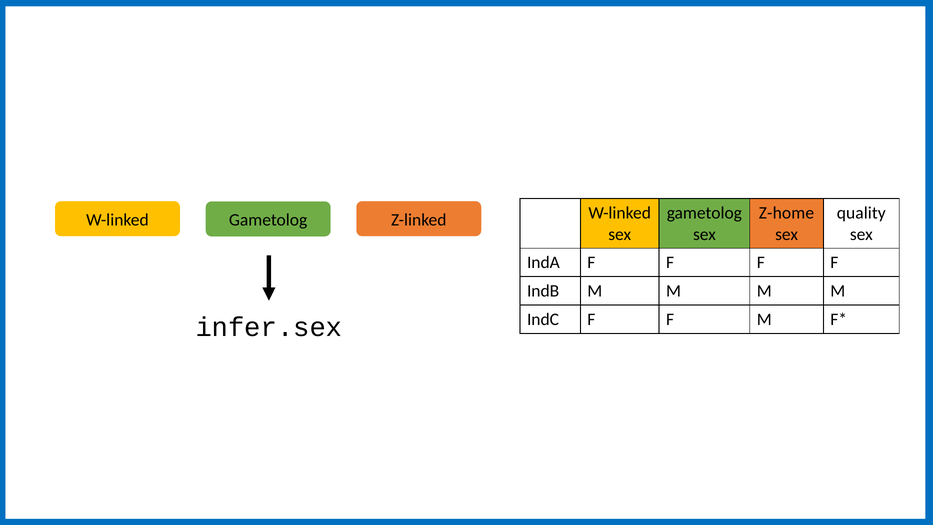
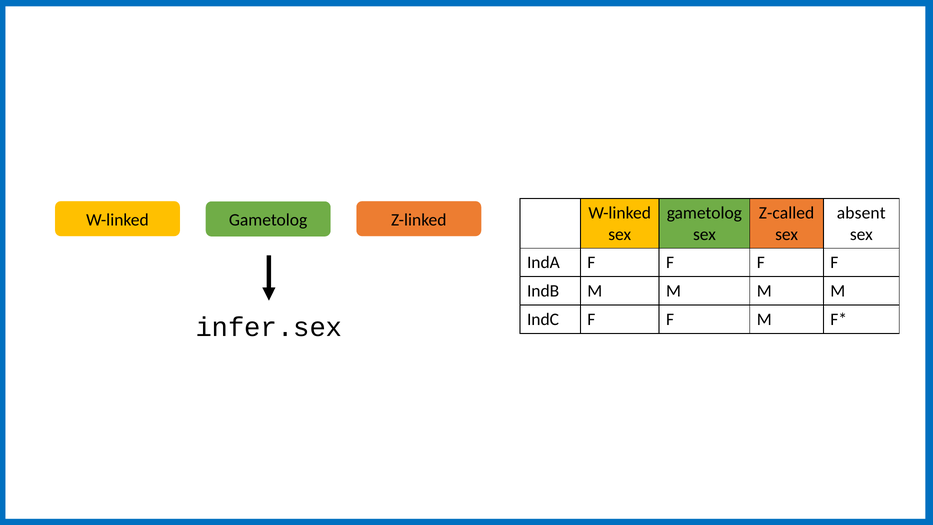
Z-home: Z-home -> Z-called (787, 213)
quality: quality -> absent (861, 213)
